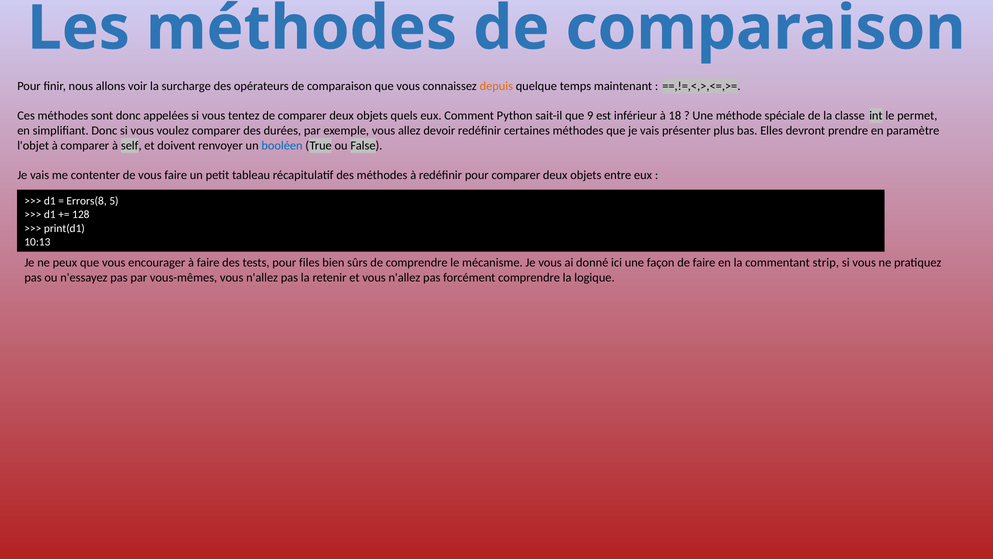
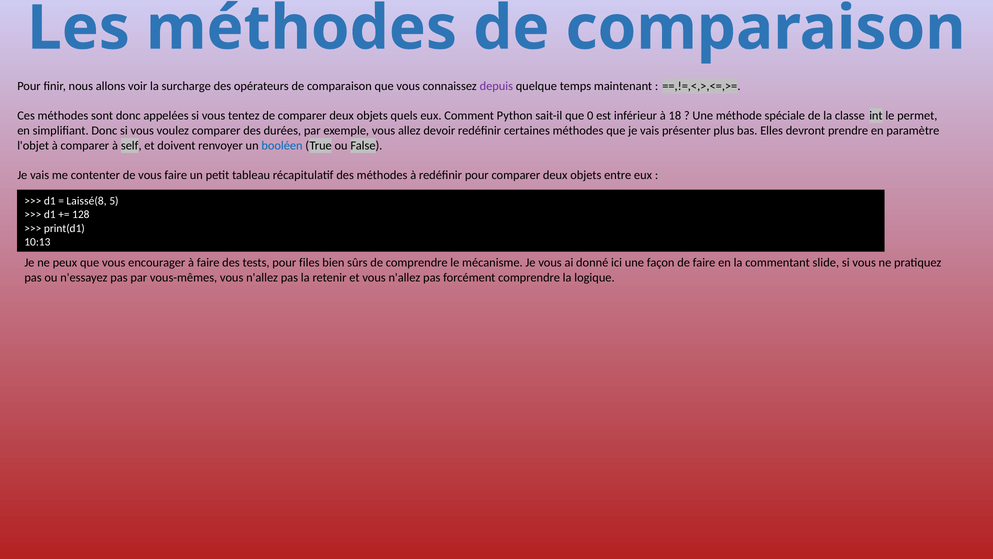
depuis colour: orange -> purple (496, 86)
9: 9 -> 0 (590, 116)
Errors(8: Errors(8 -> Laissé(8 (87, 201)
strip: strip -> slide (826, 263)
